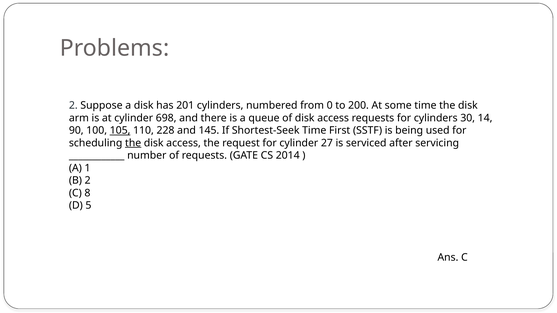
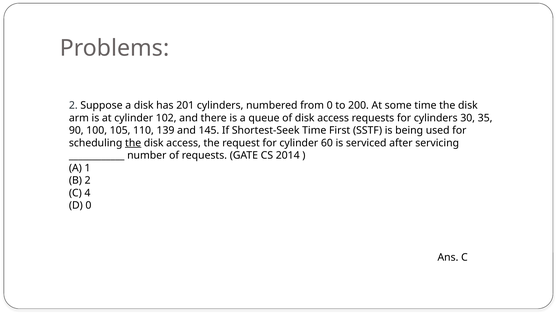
698: 698 -> 102 (166, 118)
14: 14 -> 35 (485, 118)
105 underline: present -> none (120, 131)
228: 228 -> 139 (166, 131)
27: 27 -> 60 (327, 143)
8: 8 -> 4 (87, 193)
D 5: 5 -> 0 (88, 206)
